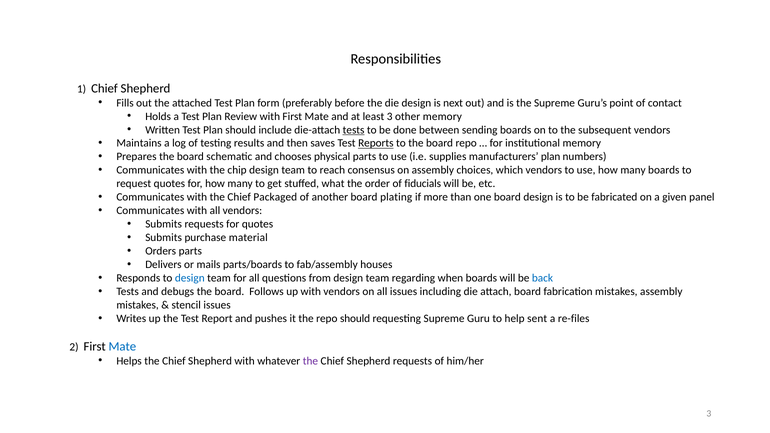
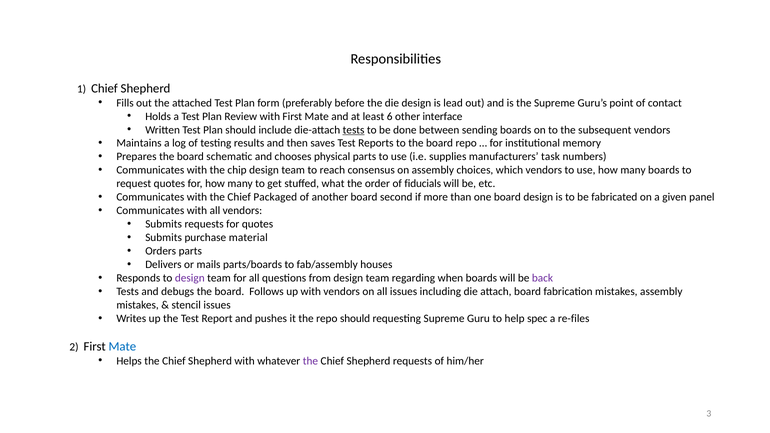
next: next -> lead (453, 103)
least 3: 3 -> 6 (390, 116)
other memory: memory -> interface (442, 116)
Reports underline: present -> none (376, 143)
manufacturers plan: plan -> task (551, 157)
plating: plating -> second (396, 197)
design colour: blue -> purple (190, 278)
back colour: blue -> purple (543, 278)
sent: sent -> spec (537, 319)
